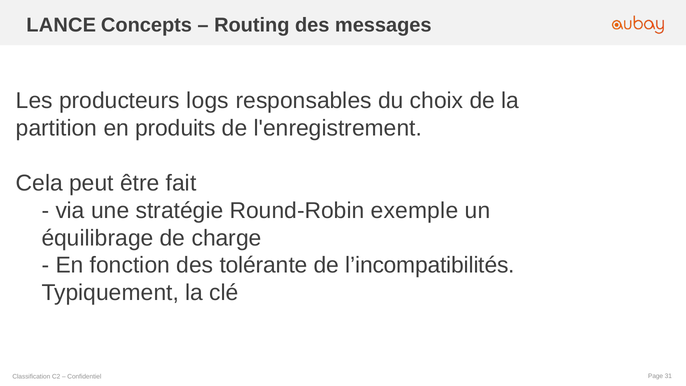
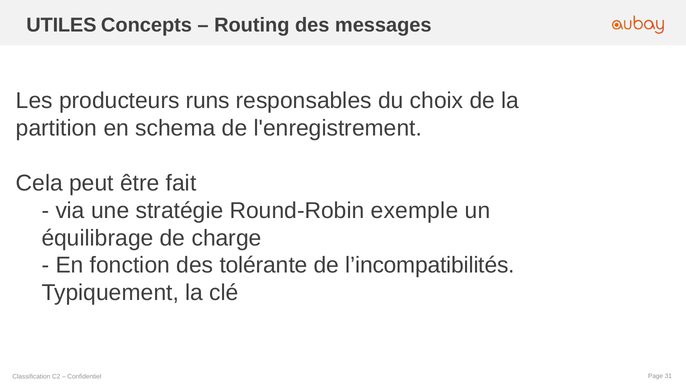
LANCE: LANCE -> UTILES (61, 25)
logs: logs -> runs (208, 101)
produits: produits -> schema (175, 128)
